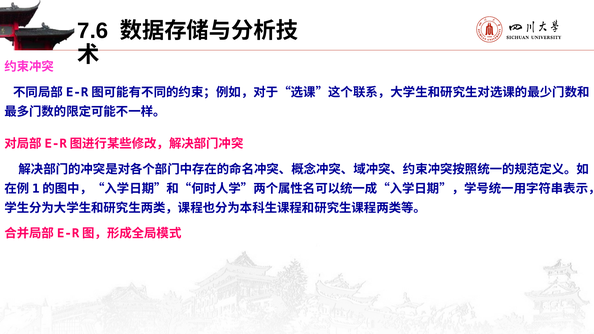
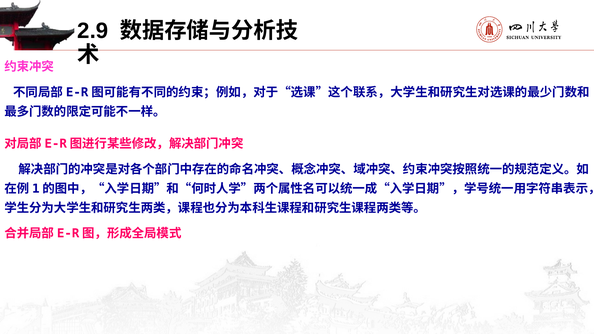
7.6: 7.6 -> 2.9 (93, 31)
